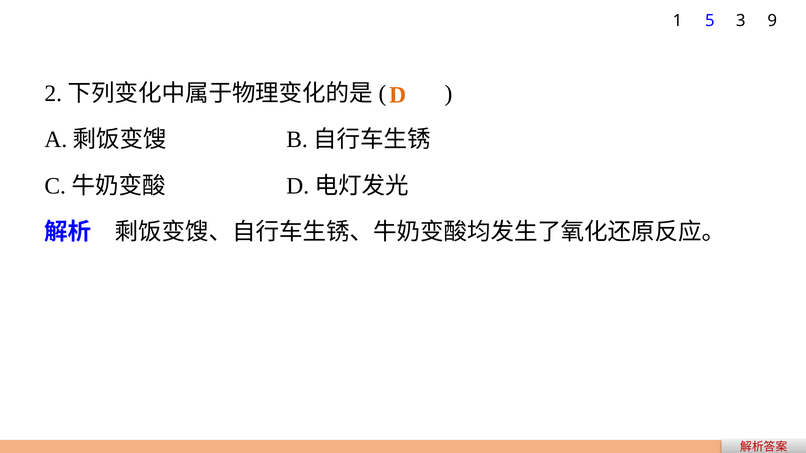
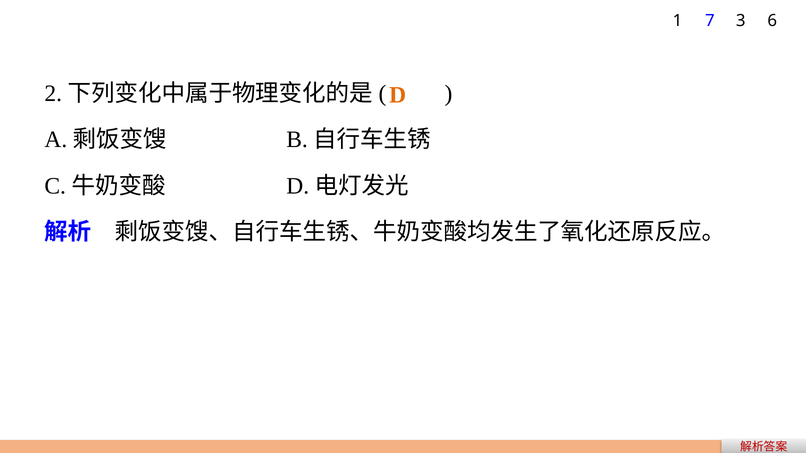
5: 5 -> 7 (710, 21)
9: 9 -> 6 (772, 21)
